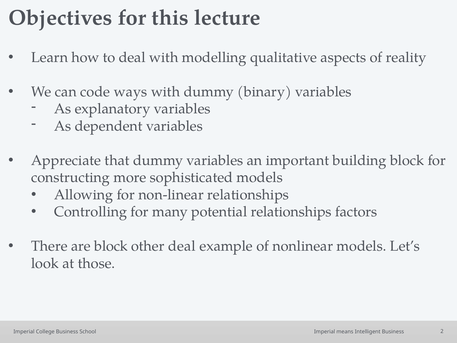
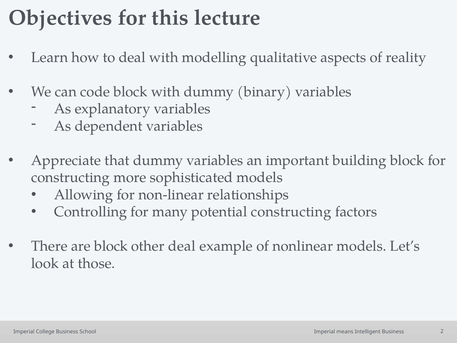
code ways: ways -> block (131, 92)
potential relationships: relationships -> constructing (291, 212)
